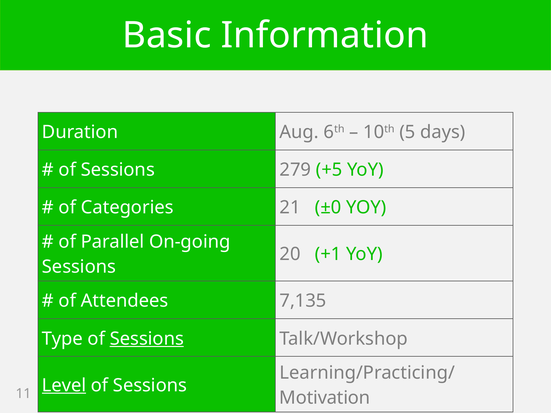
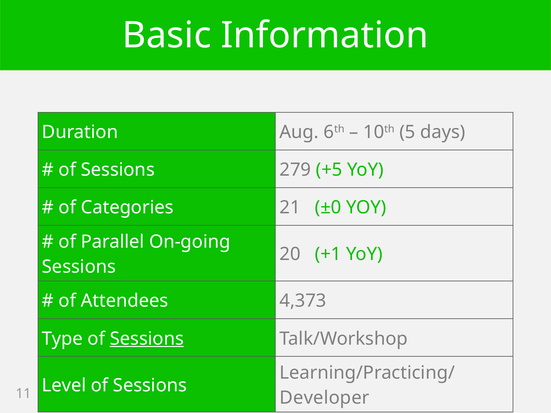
7,135: 7,135 -> 4,373 (303, 301)
Level underline: present -> none (64, 386)
Motivation: Motivation -> Developer (325, 398)
